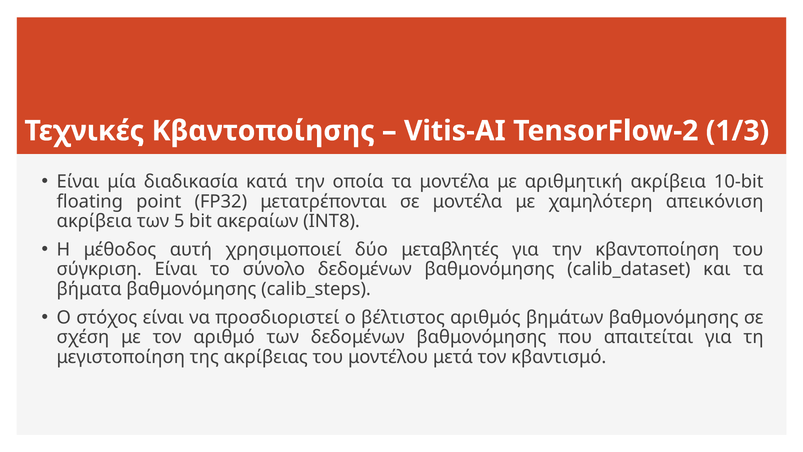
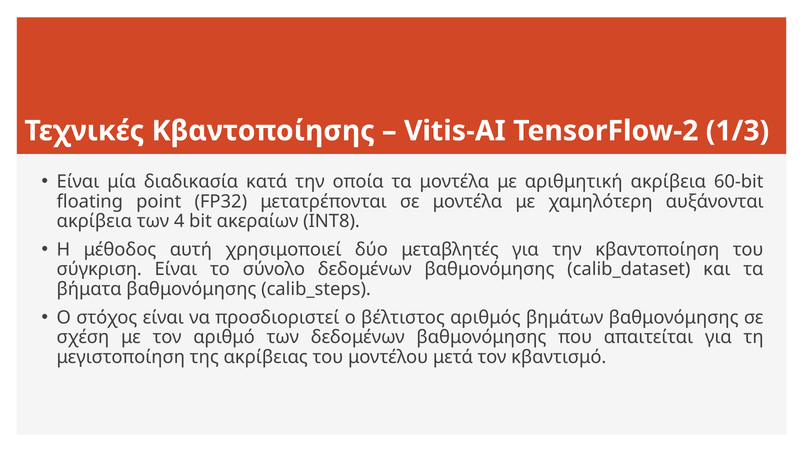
10-bit: 10-bit -> 60-bit (739, 181)
απεικόνιση: απεικόνιση -> αυξάνονται (715, 201)
5: 5 -> 4 (179, 221)
